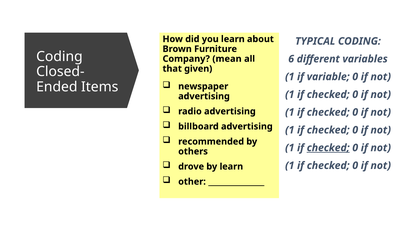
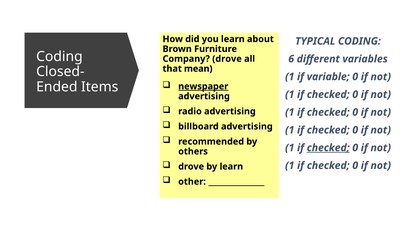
Company mean: mean -> drove (227, 59)
given: given -> mean (198, 69)
newspaper underline: none -> present (203, 86)
